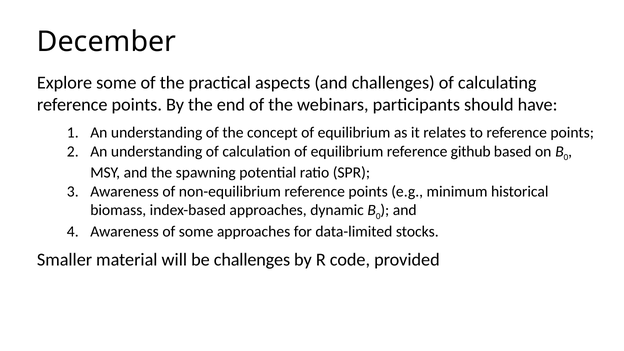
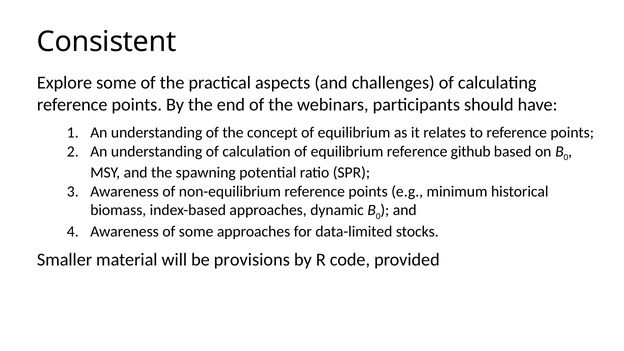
December: December -> Consistent (107, 42)
be challenges: challenges -> provisions (252, 260)
